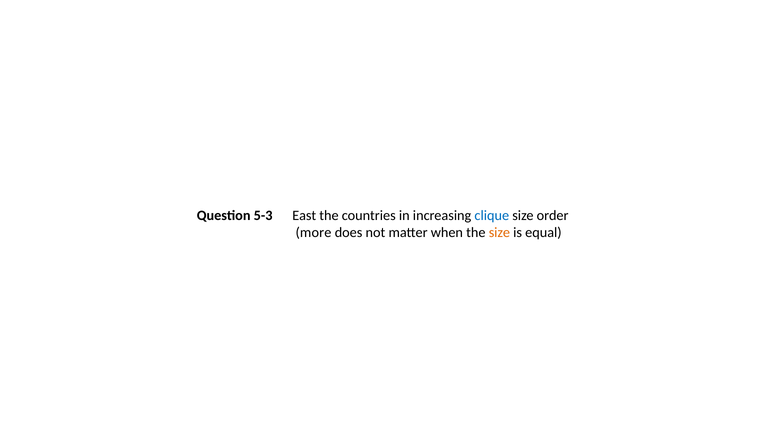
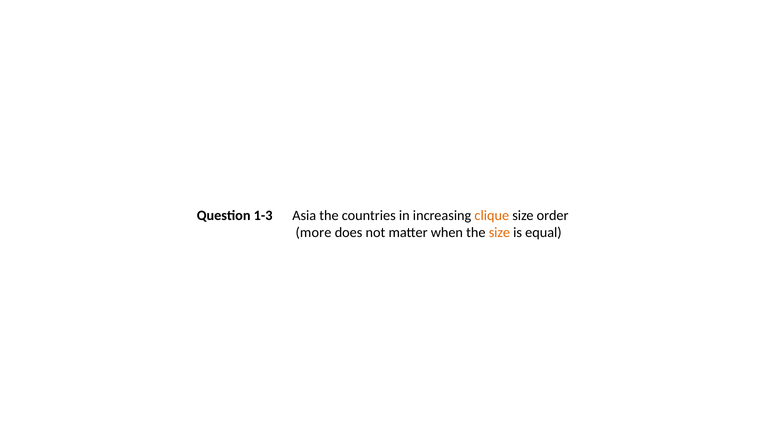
5-3: 5-3 -> 1-3 (263, 215)
East: East -> Asia (304, 215)
clique colour: blue -> orange (492, 215)
